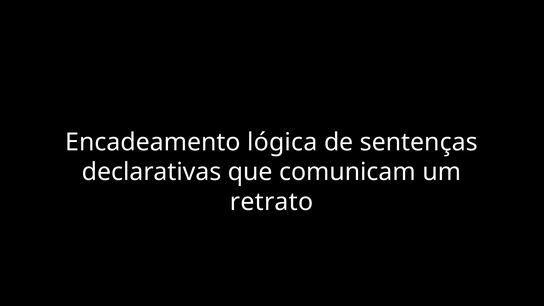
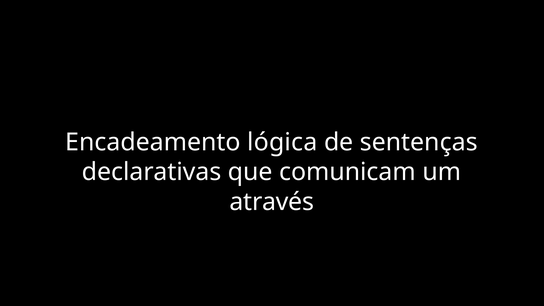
retrato: retrato -> através (272, 202)
